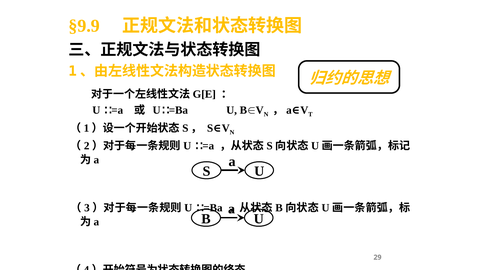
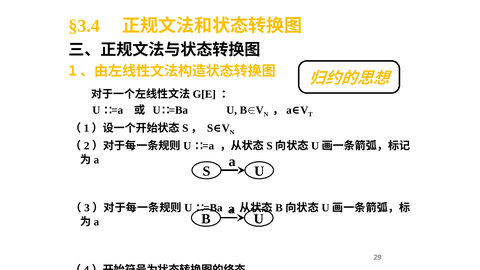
§9.9: §9.9 -> §3.4 (84, 26)
